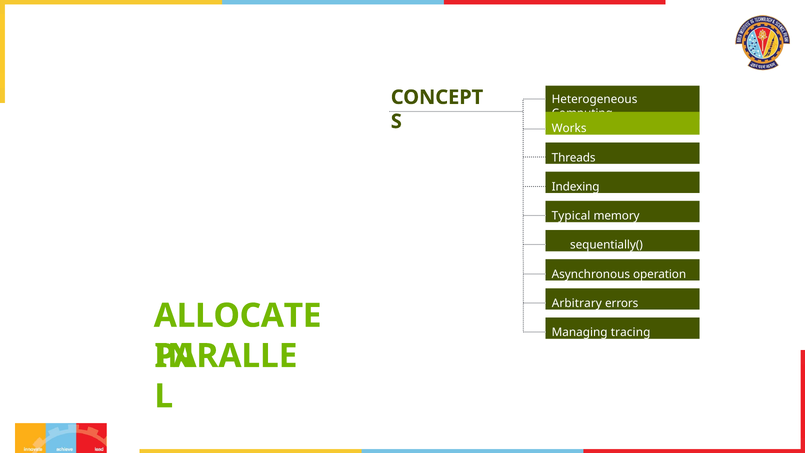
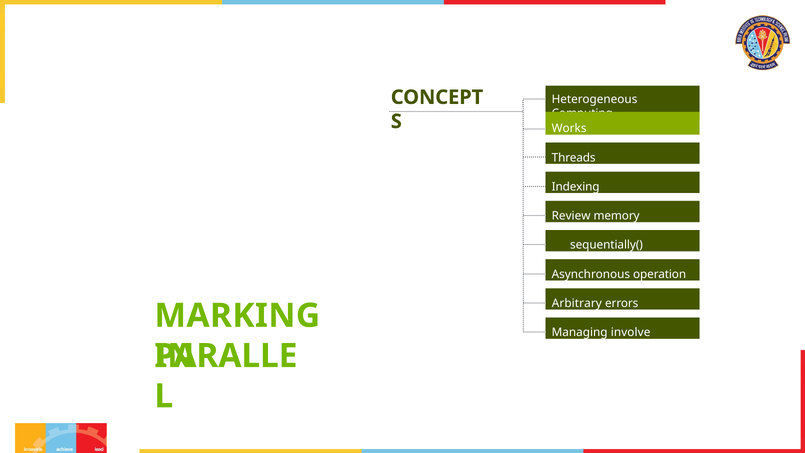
Typical: Typical -> Review (571, 216)
ALLOCATE: ALLOCATE -> MARKING (237, 316)
tracing: tracing -> involve (631, 332)
